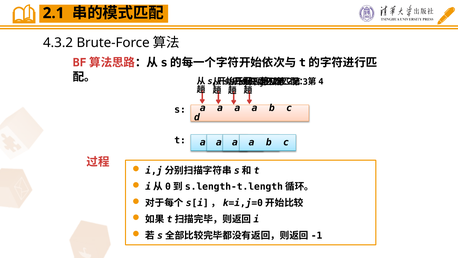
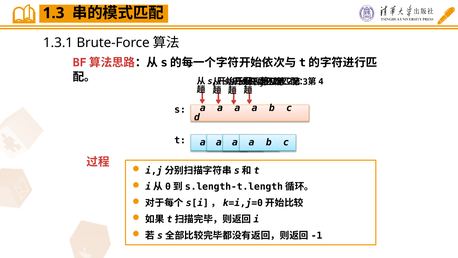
2.1: 2.1 -> 1.3 (54, 13)
4.3.2: 4.3.2 -> 1.3.1 (58, 43)
